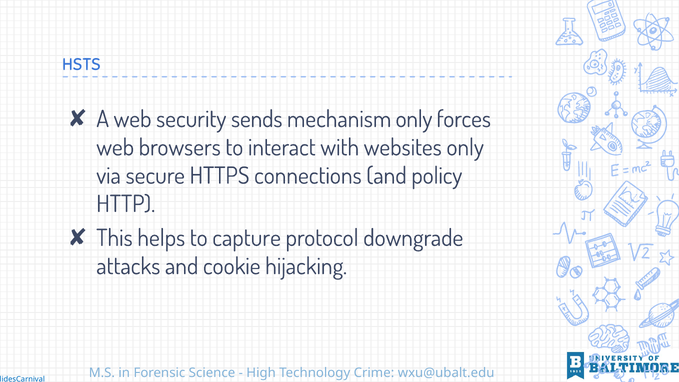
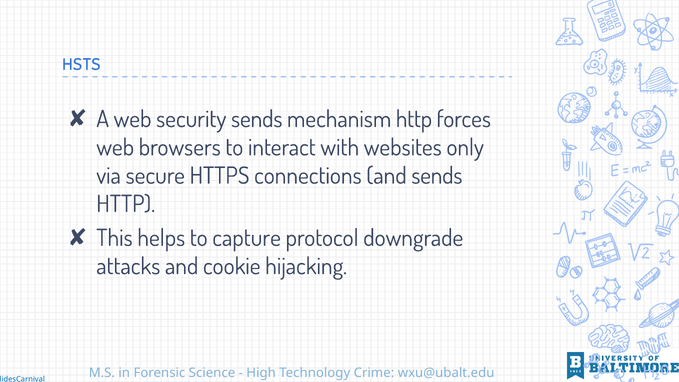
mechanism only: only -> http (414, 119)
and policy: policy -> sends (437, 176)
